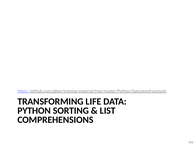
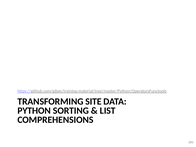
LIFE: LIFE -> SITE (93, 101)
